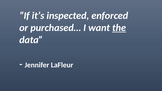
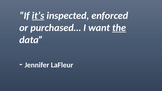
it’s underline: none -> present (38, 16)
